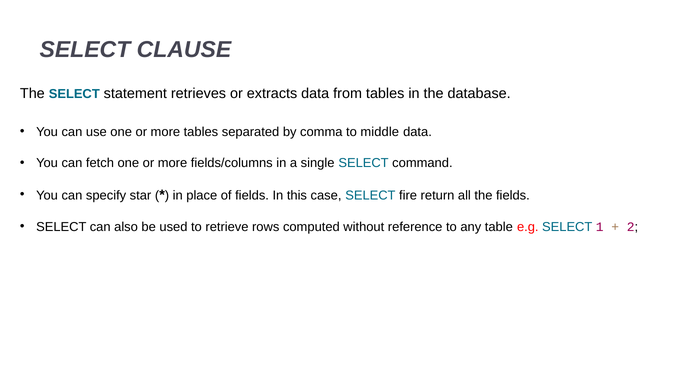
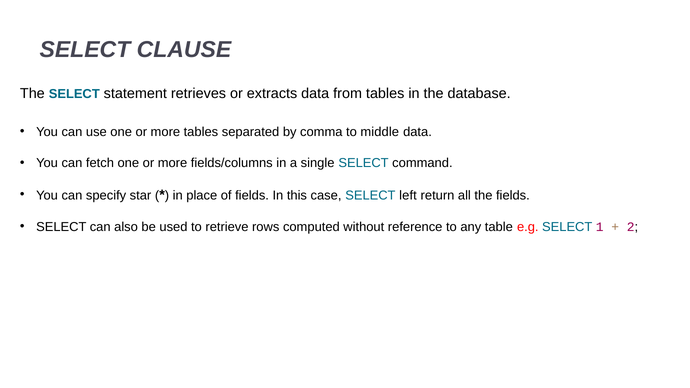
fire: fire -> left (408, 195)
